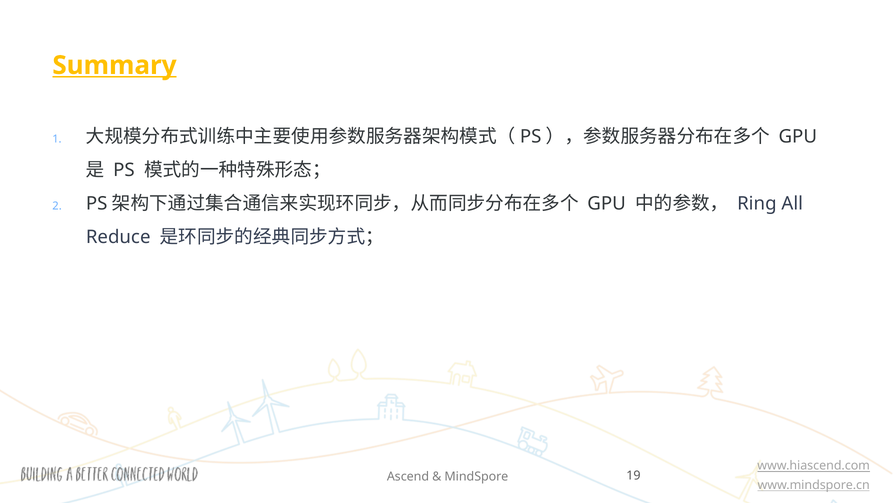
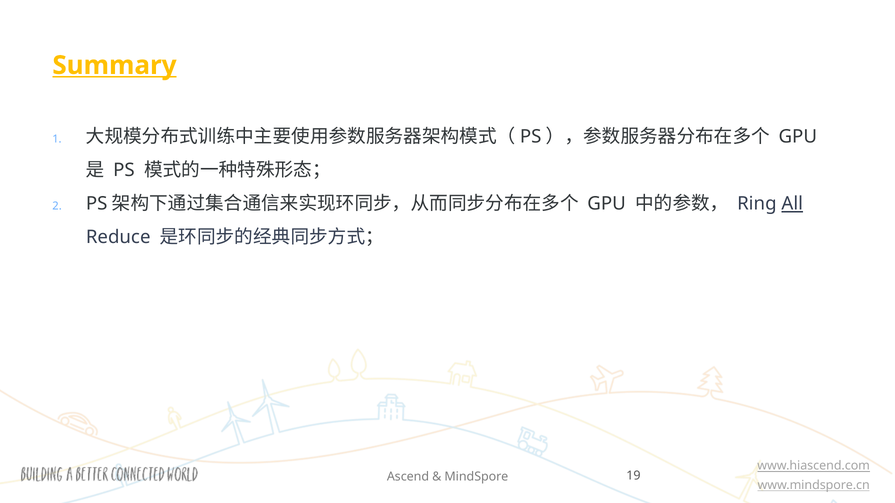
All underline: none -> present (792, 204)
